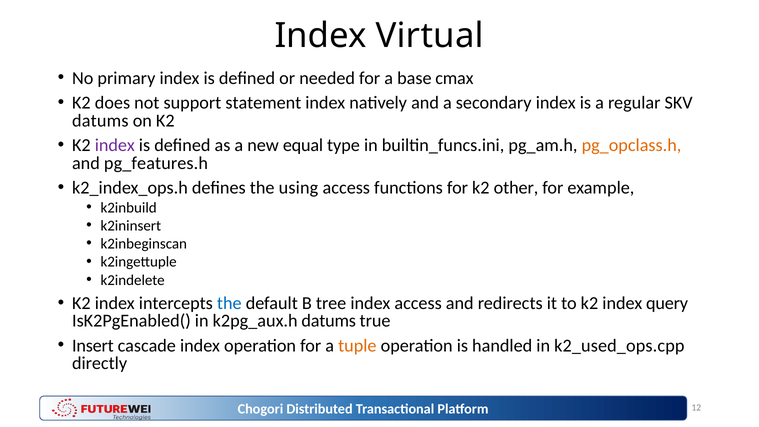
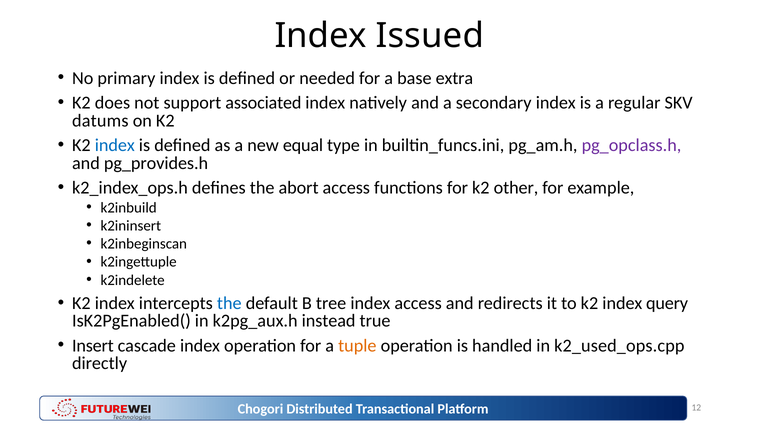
Virtual: Virtual -> Issued (430, 36)
cmax: cmax -> extra (454, 78)
statement: statement -> associated (263, 103)
index colour: purple -> blue (115, 145)
pg_opclass.h colour: orange -> purple (631, 145)
pg_features.h: pg_features.h -> pg_provides.h (156, 163)
using: using -> abort (299, 188)
k2pg_aux.h datums: datums -> instead (329, 321)
